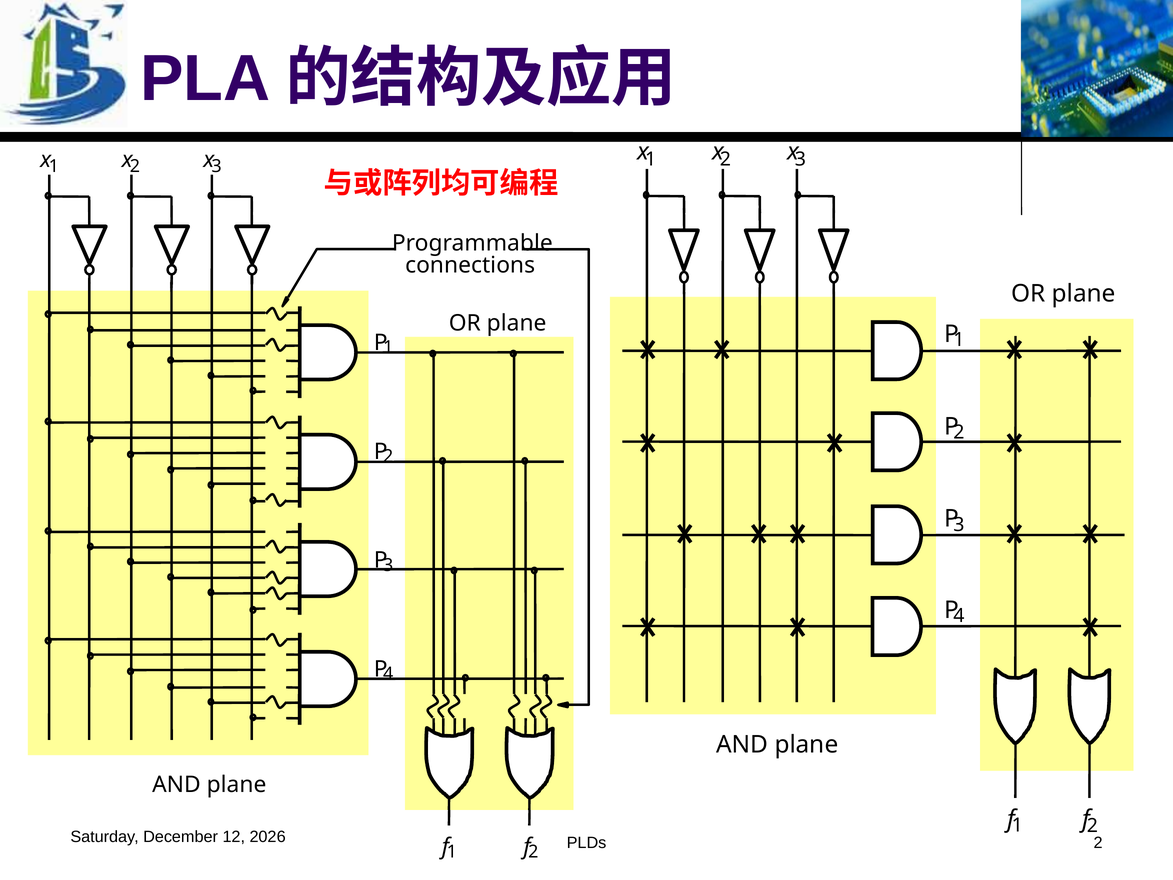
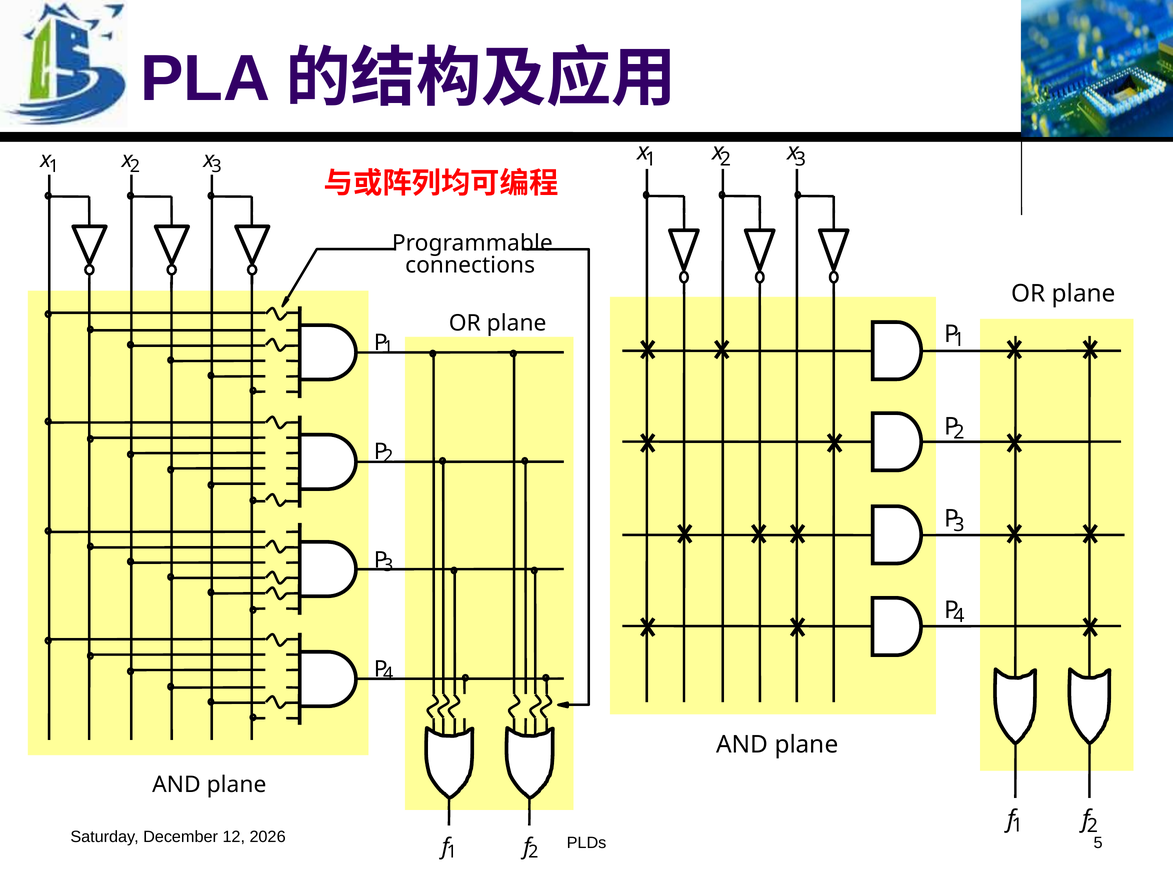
PLDs 2: 2 -> 5 (1098, 843)
